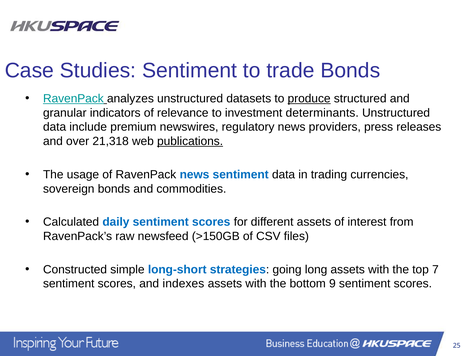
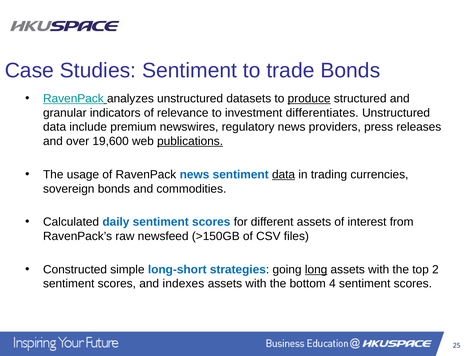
determinants: determinants -> differentiates (322, 113)
21,318: 21,318 -> 19,600 (111, 141)
data underline: none -> present (284, 175)
long underline: none -> present (316, 270)
7: 7 -> 2 (435, 270)
9: 9 -> 4 (332, 284)
